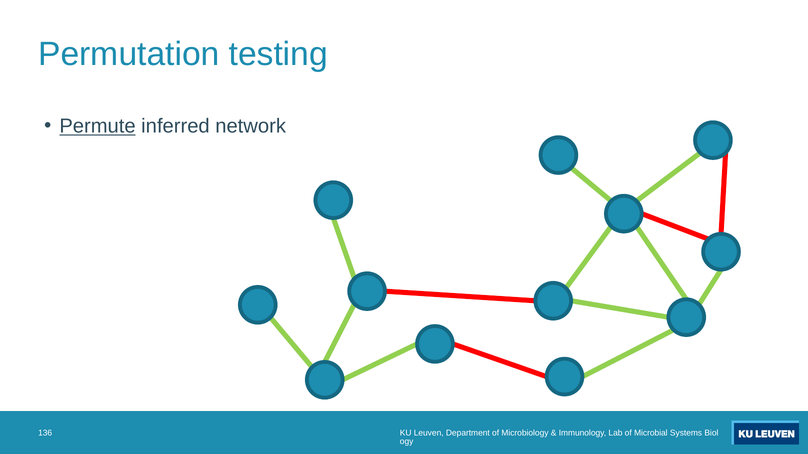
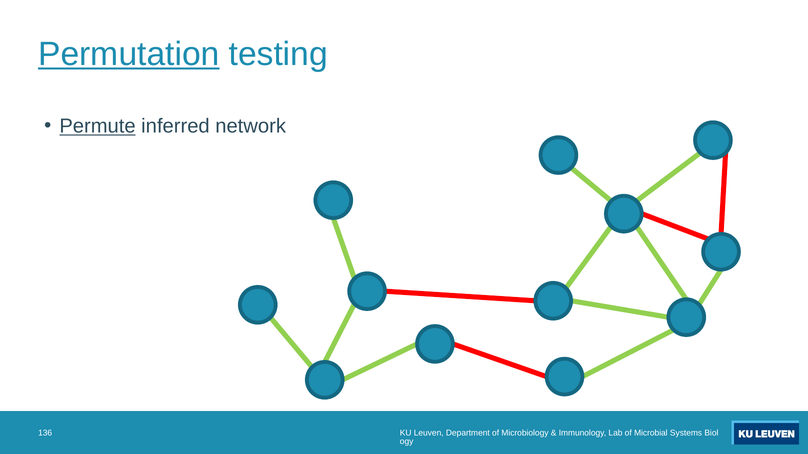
Permutation underline: none -> present (129, 54)
